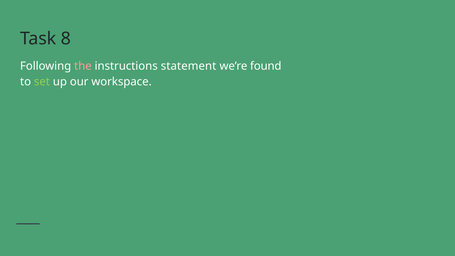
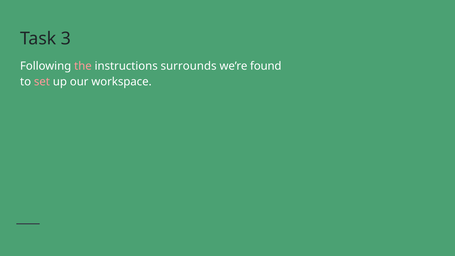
8: 8 -> 3 (66, 39)
statement: statement -> surrounds (189, 66)
set colour: light green -> pink (42, 82)
